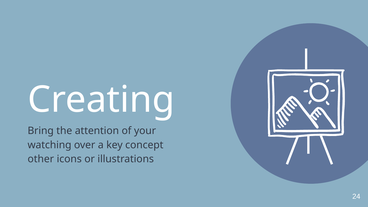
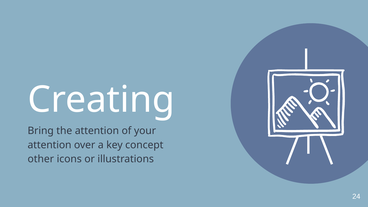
watching: watching -> attention (50, 145)
